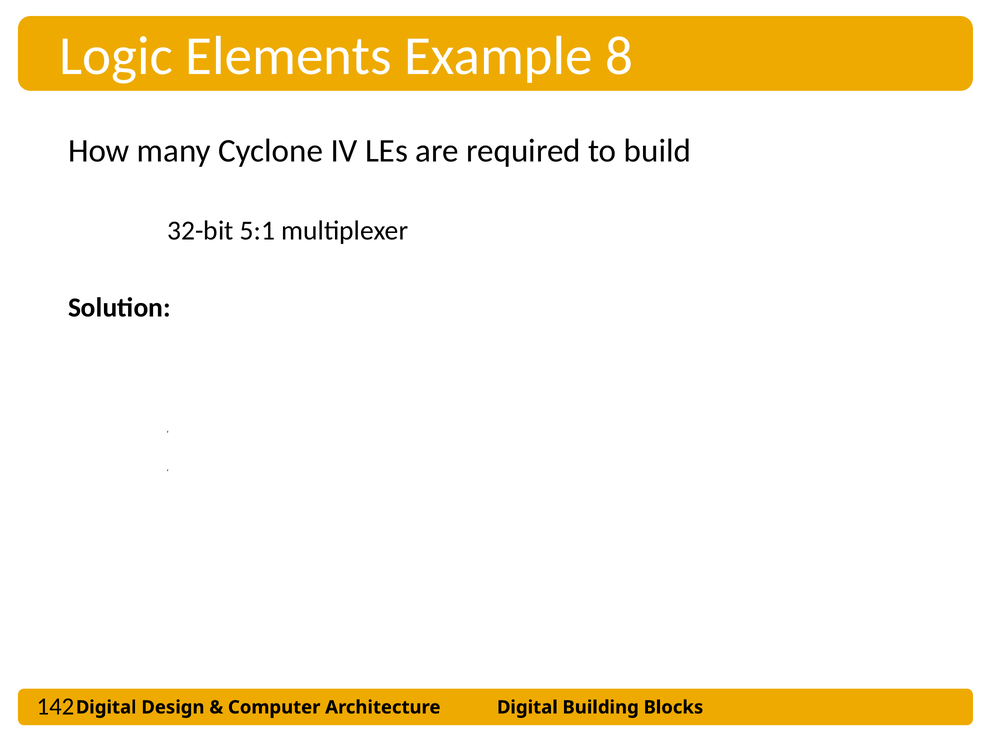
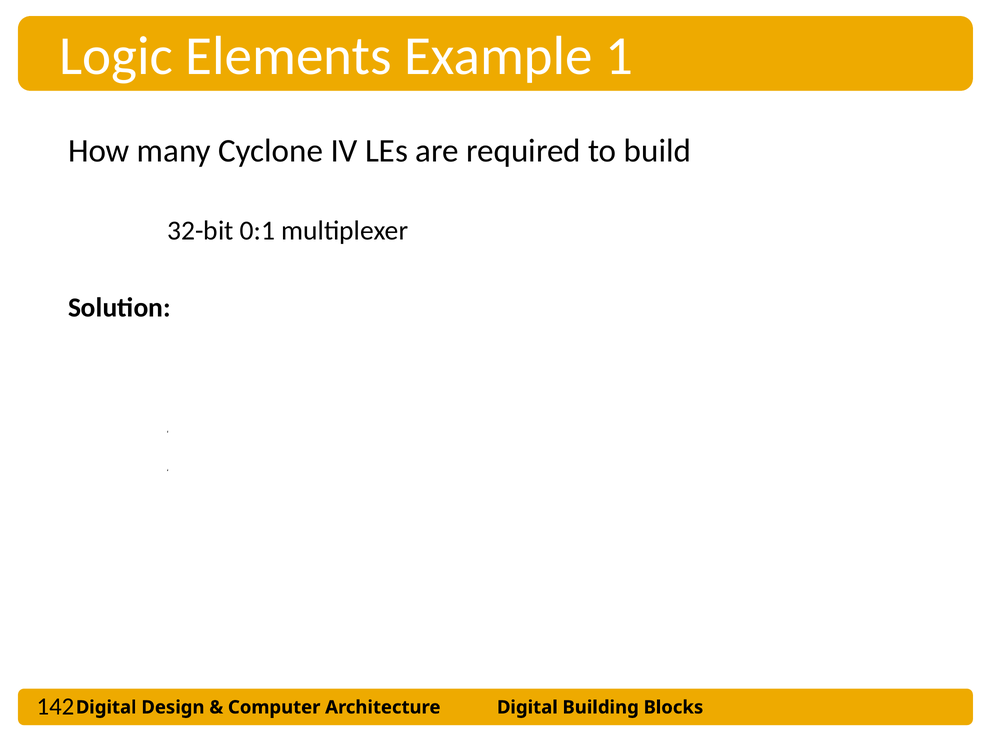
8: 8 -> 1 (619, 56)
5:1: 5:1 -> 0:1 (257, 231)
